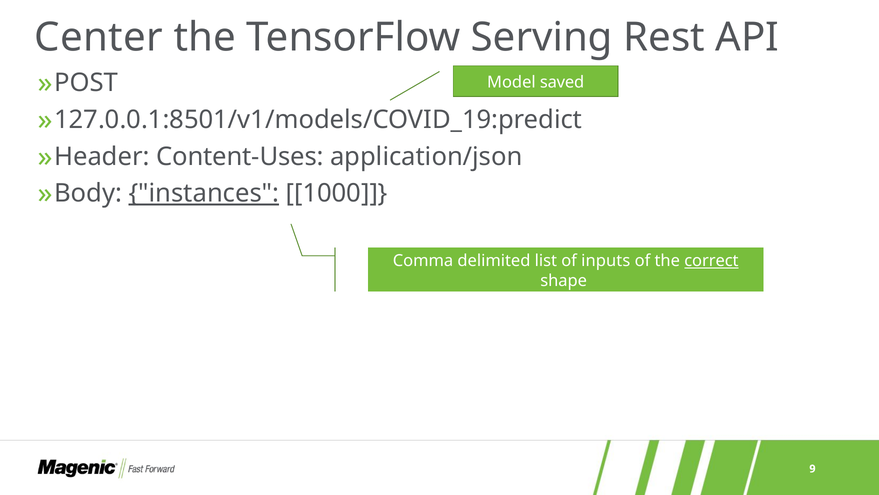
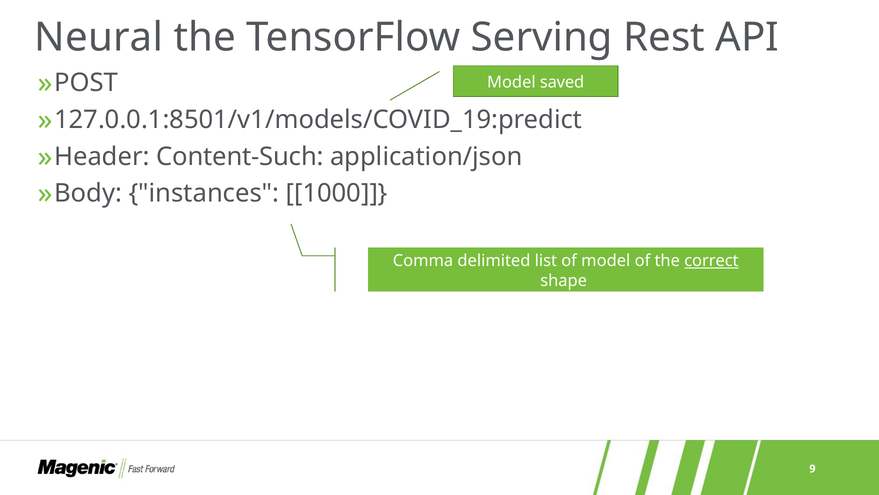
Center: Center -> Neural (99, 38)
Content-Uses: Content-Uses -> Content-Such (240, 156)
instances underline: present -> none (204, 193)
of inputs: inputs -> model (606, 261)
